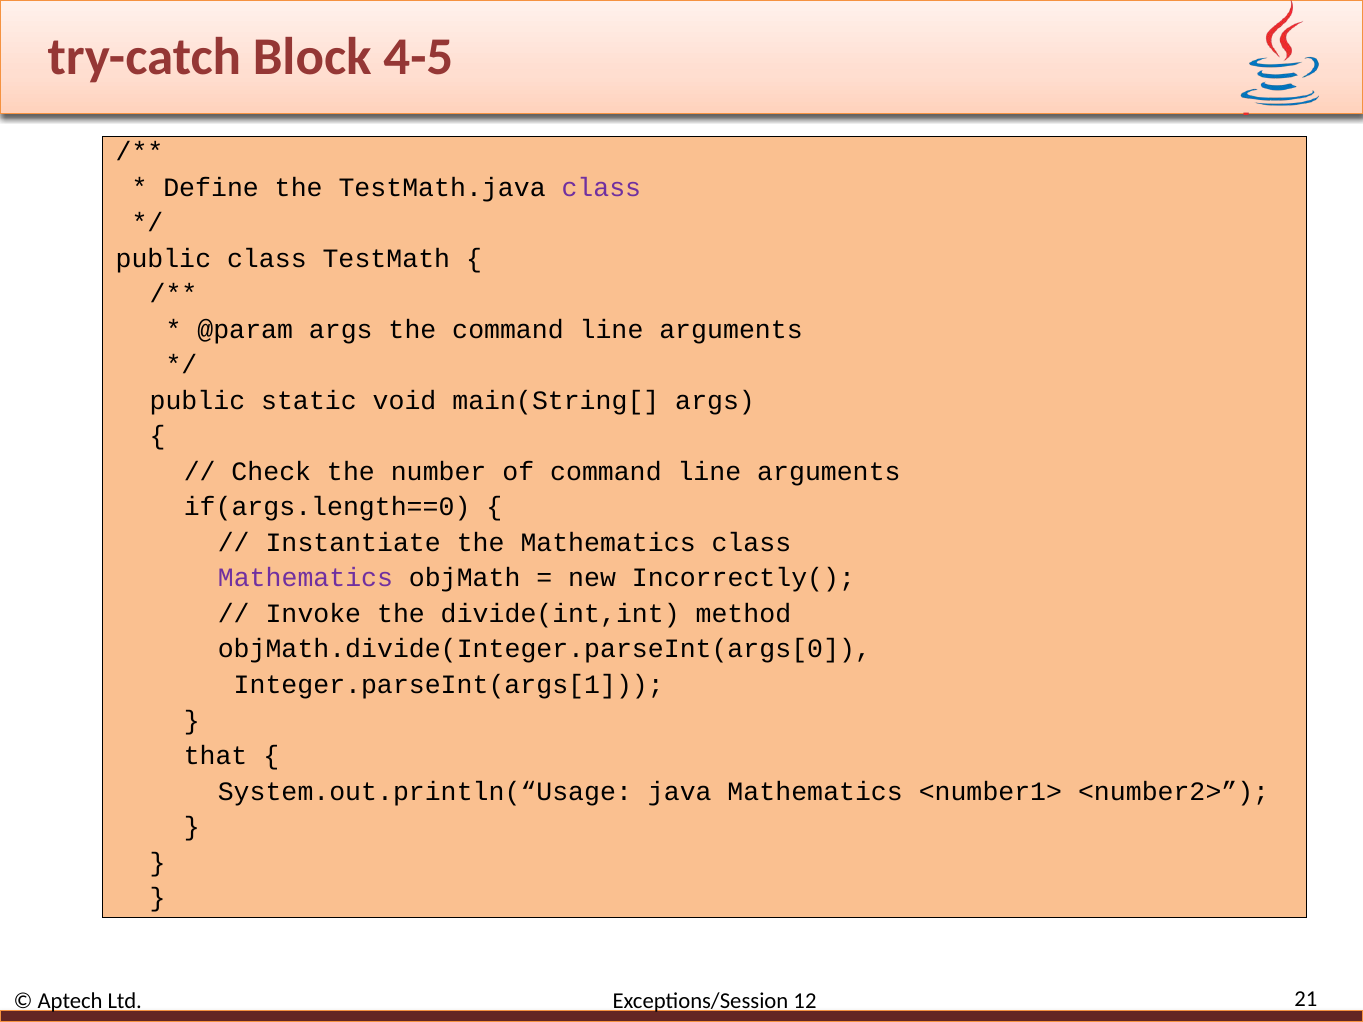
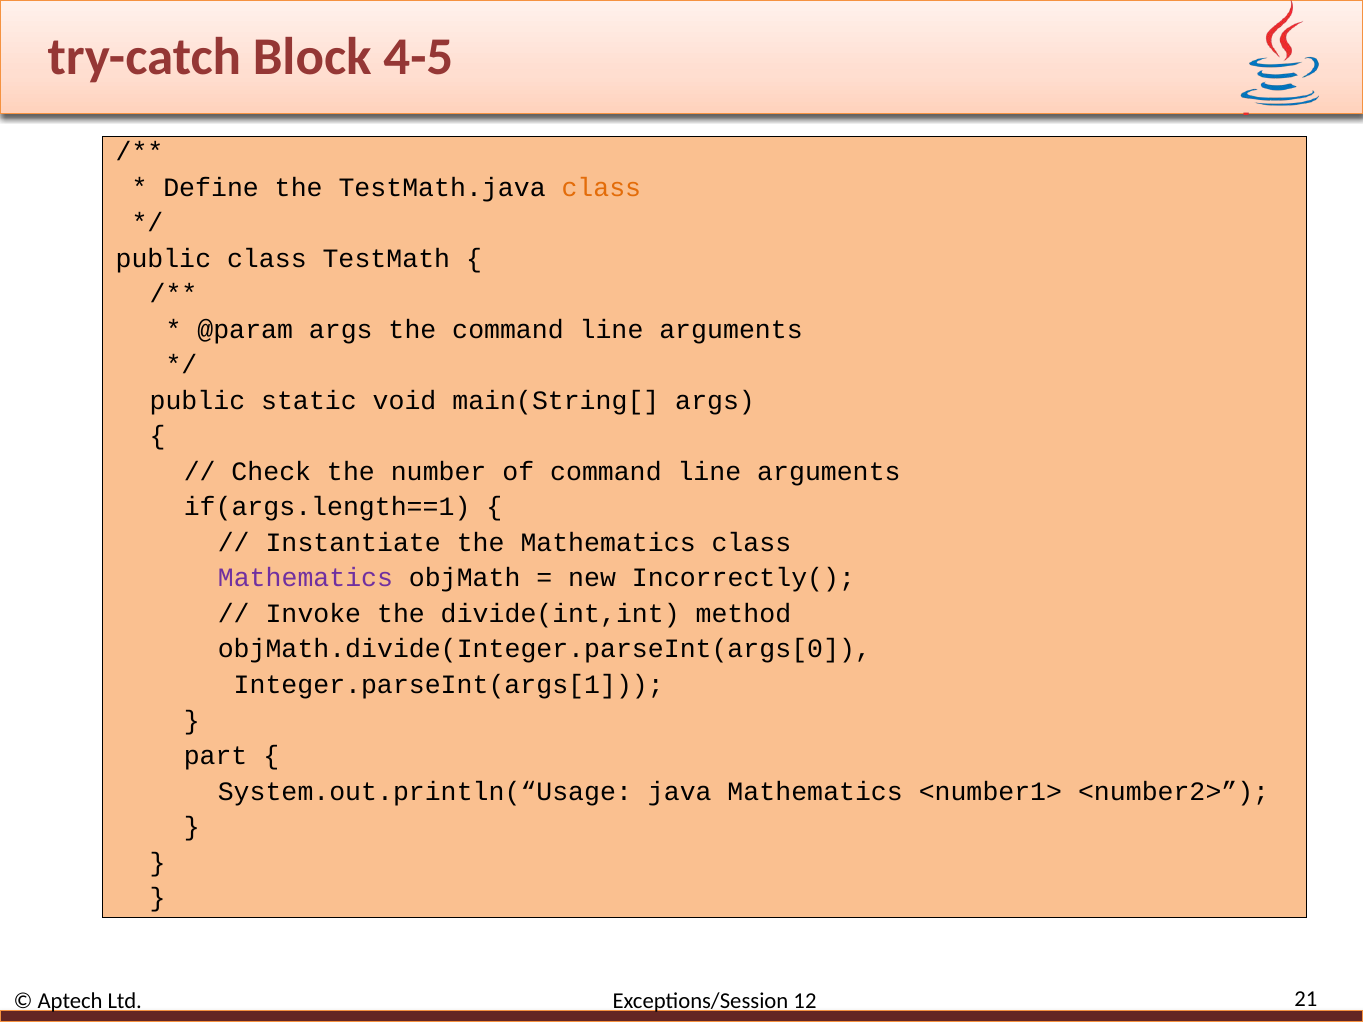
class colour: purple -> orange (601, 188)
if(args.length==0: if(args.length==0 -> if(args.length==1 (327, 507)
that: that -> part (216, 756)
